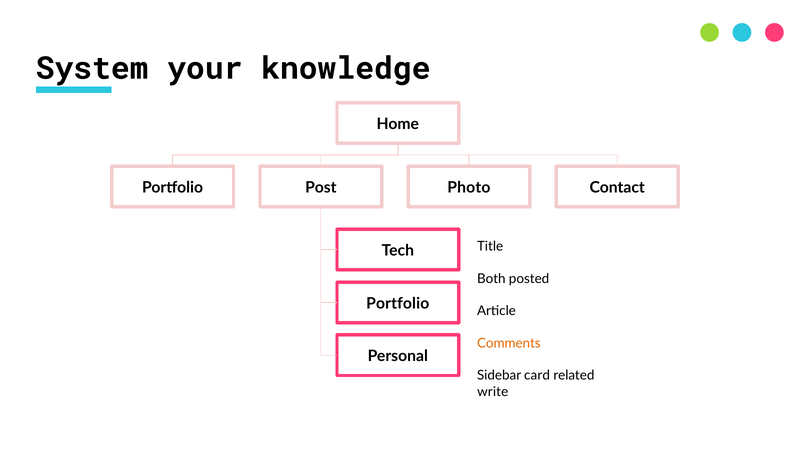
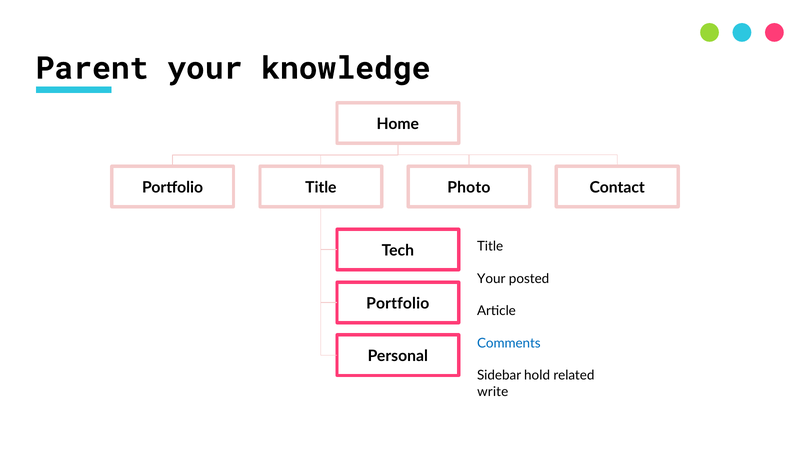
System: System -> Parent (92, 68)
Portfolio Post: Post -> Title (321, 187)
Both: Both -> Your (491, 279)
Comments colour: orange -> blue (509, 343)
card: card -> hold (537, 376)
